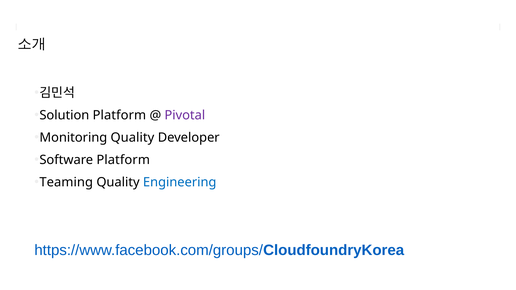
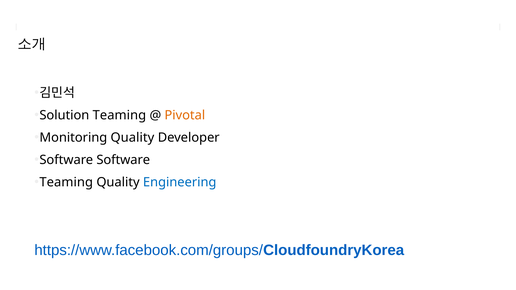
Solution Platform: Platform -> Teaming (119, 115)
Pivotal colour: purple -> orange (185, 115)
Software Platform: Platform -> Software (123, 160)
